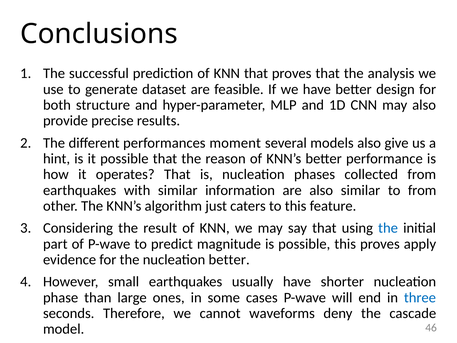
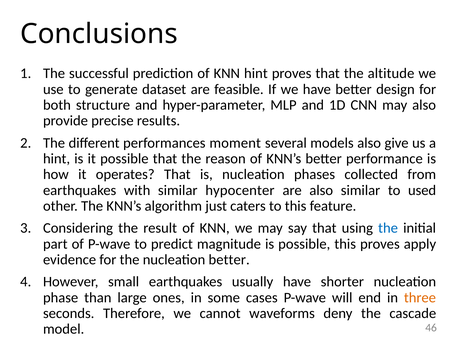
KNN that: that -> hint (256, 73)
analysis: analysis -> altitude (391, 73)
information: information -> hypocenter (240, 190)
to from: from -> used (422, 190)
three colour: blue -> orange (420, 297)
